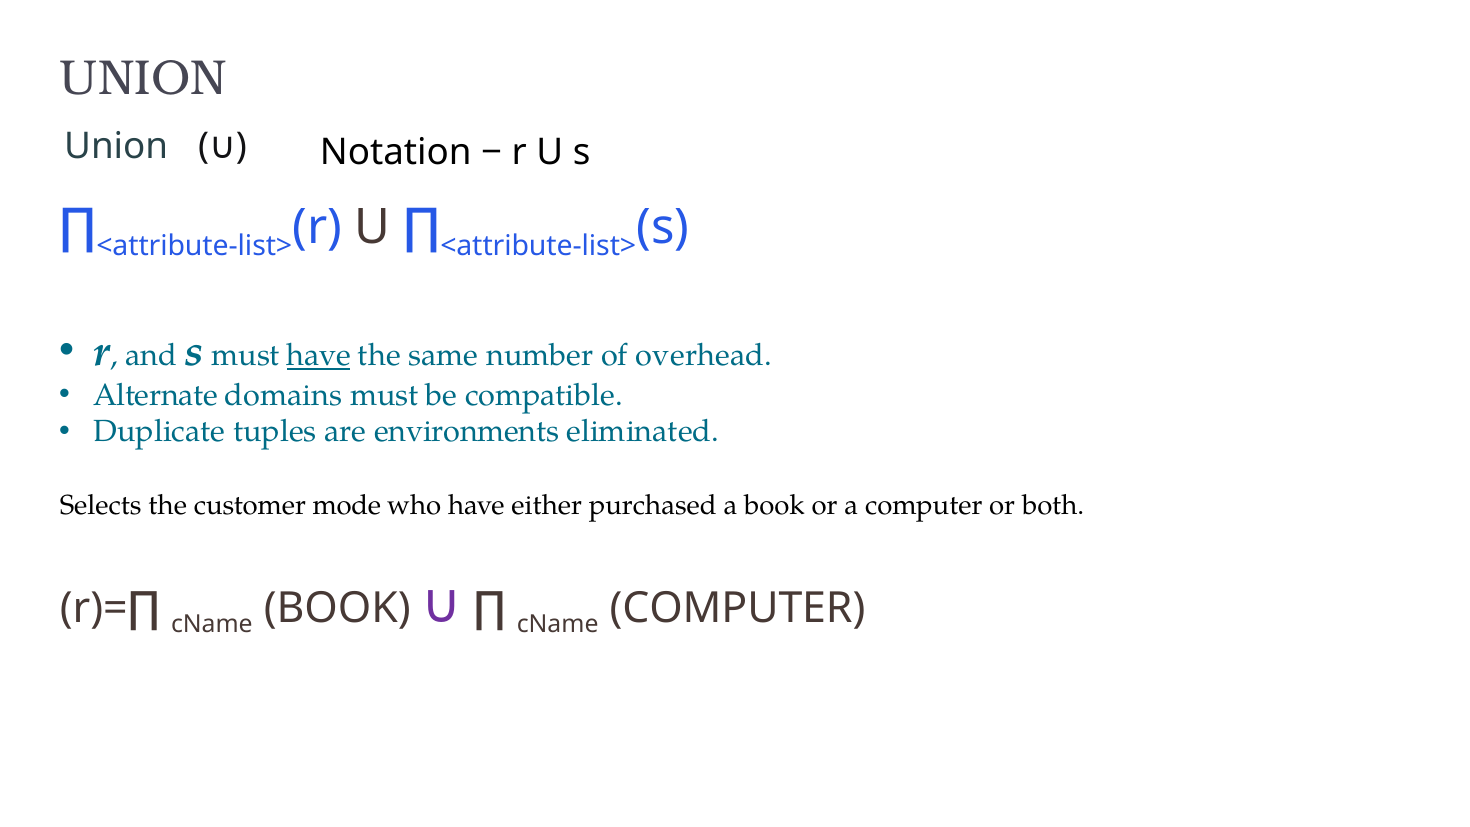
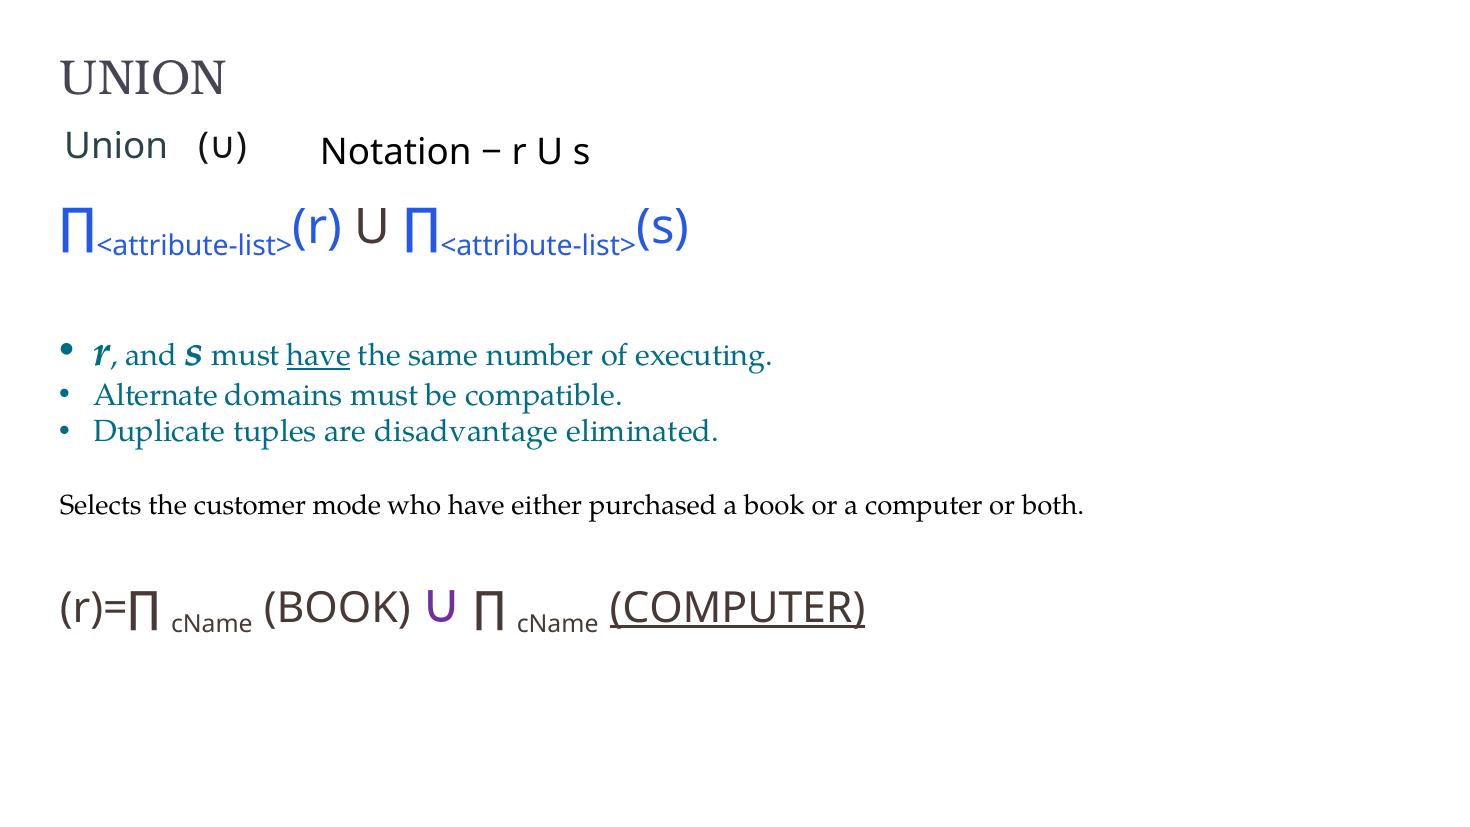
overhead: overhead -> executing (704, 356)
environments: environments -> disadvantage (466, 432)
COMPUTER underline: none -> present (737, 608)
